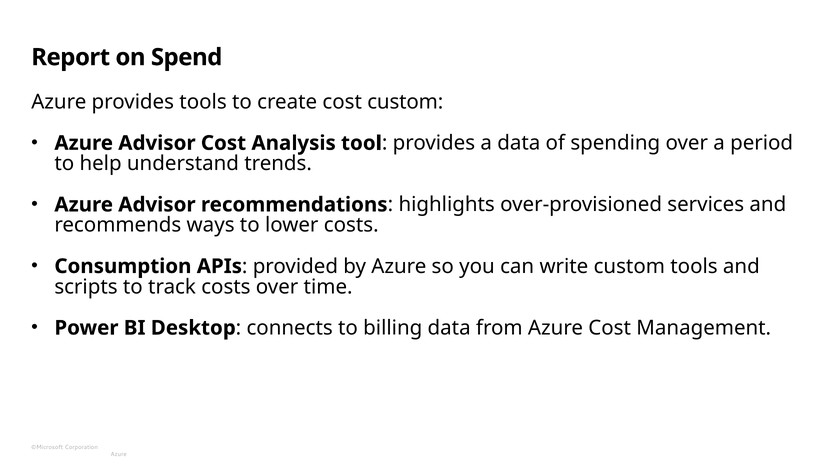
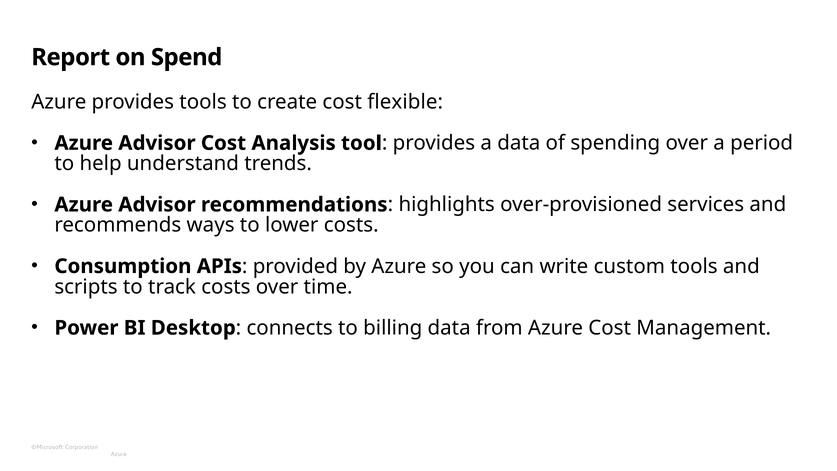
cost custom: custom -> flexible (405, 102)
